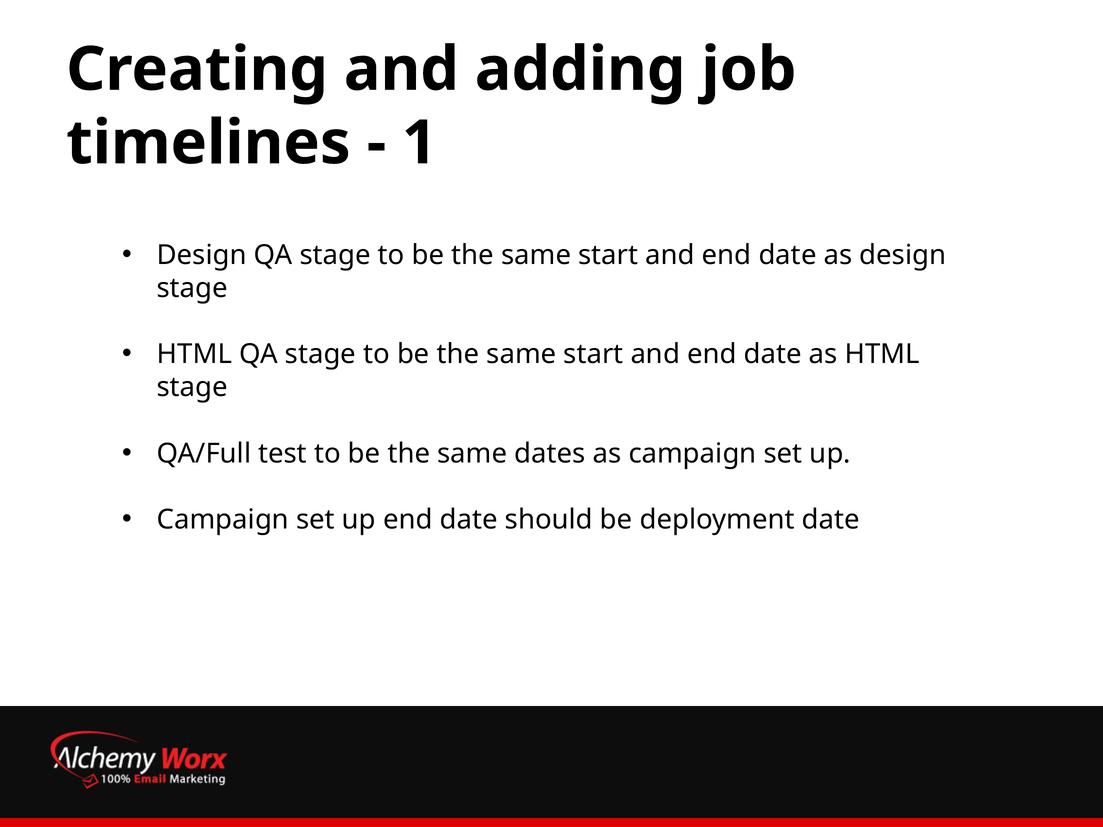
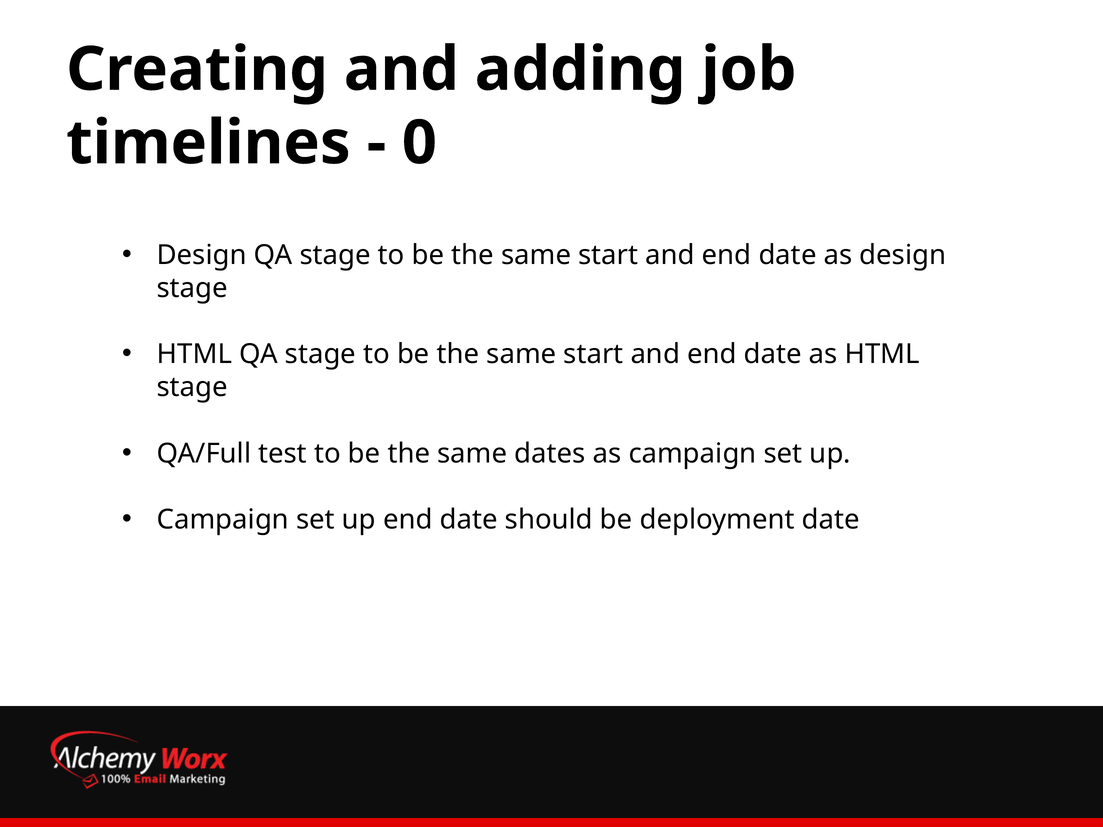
1: 1 -> 0 (419, 143)
